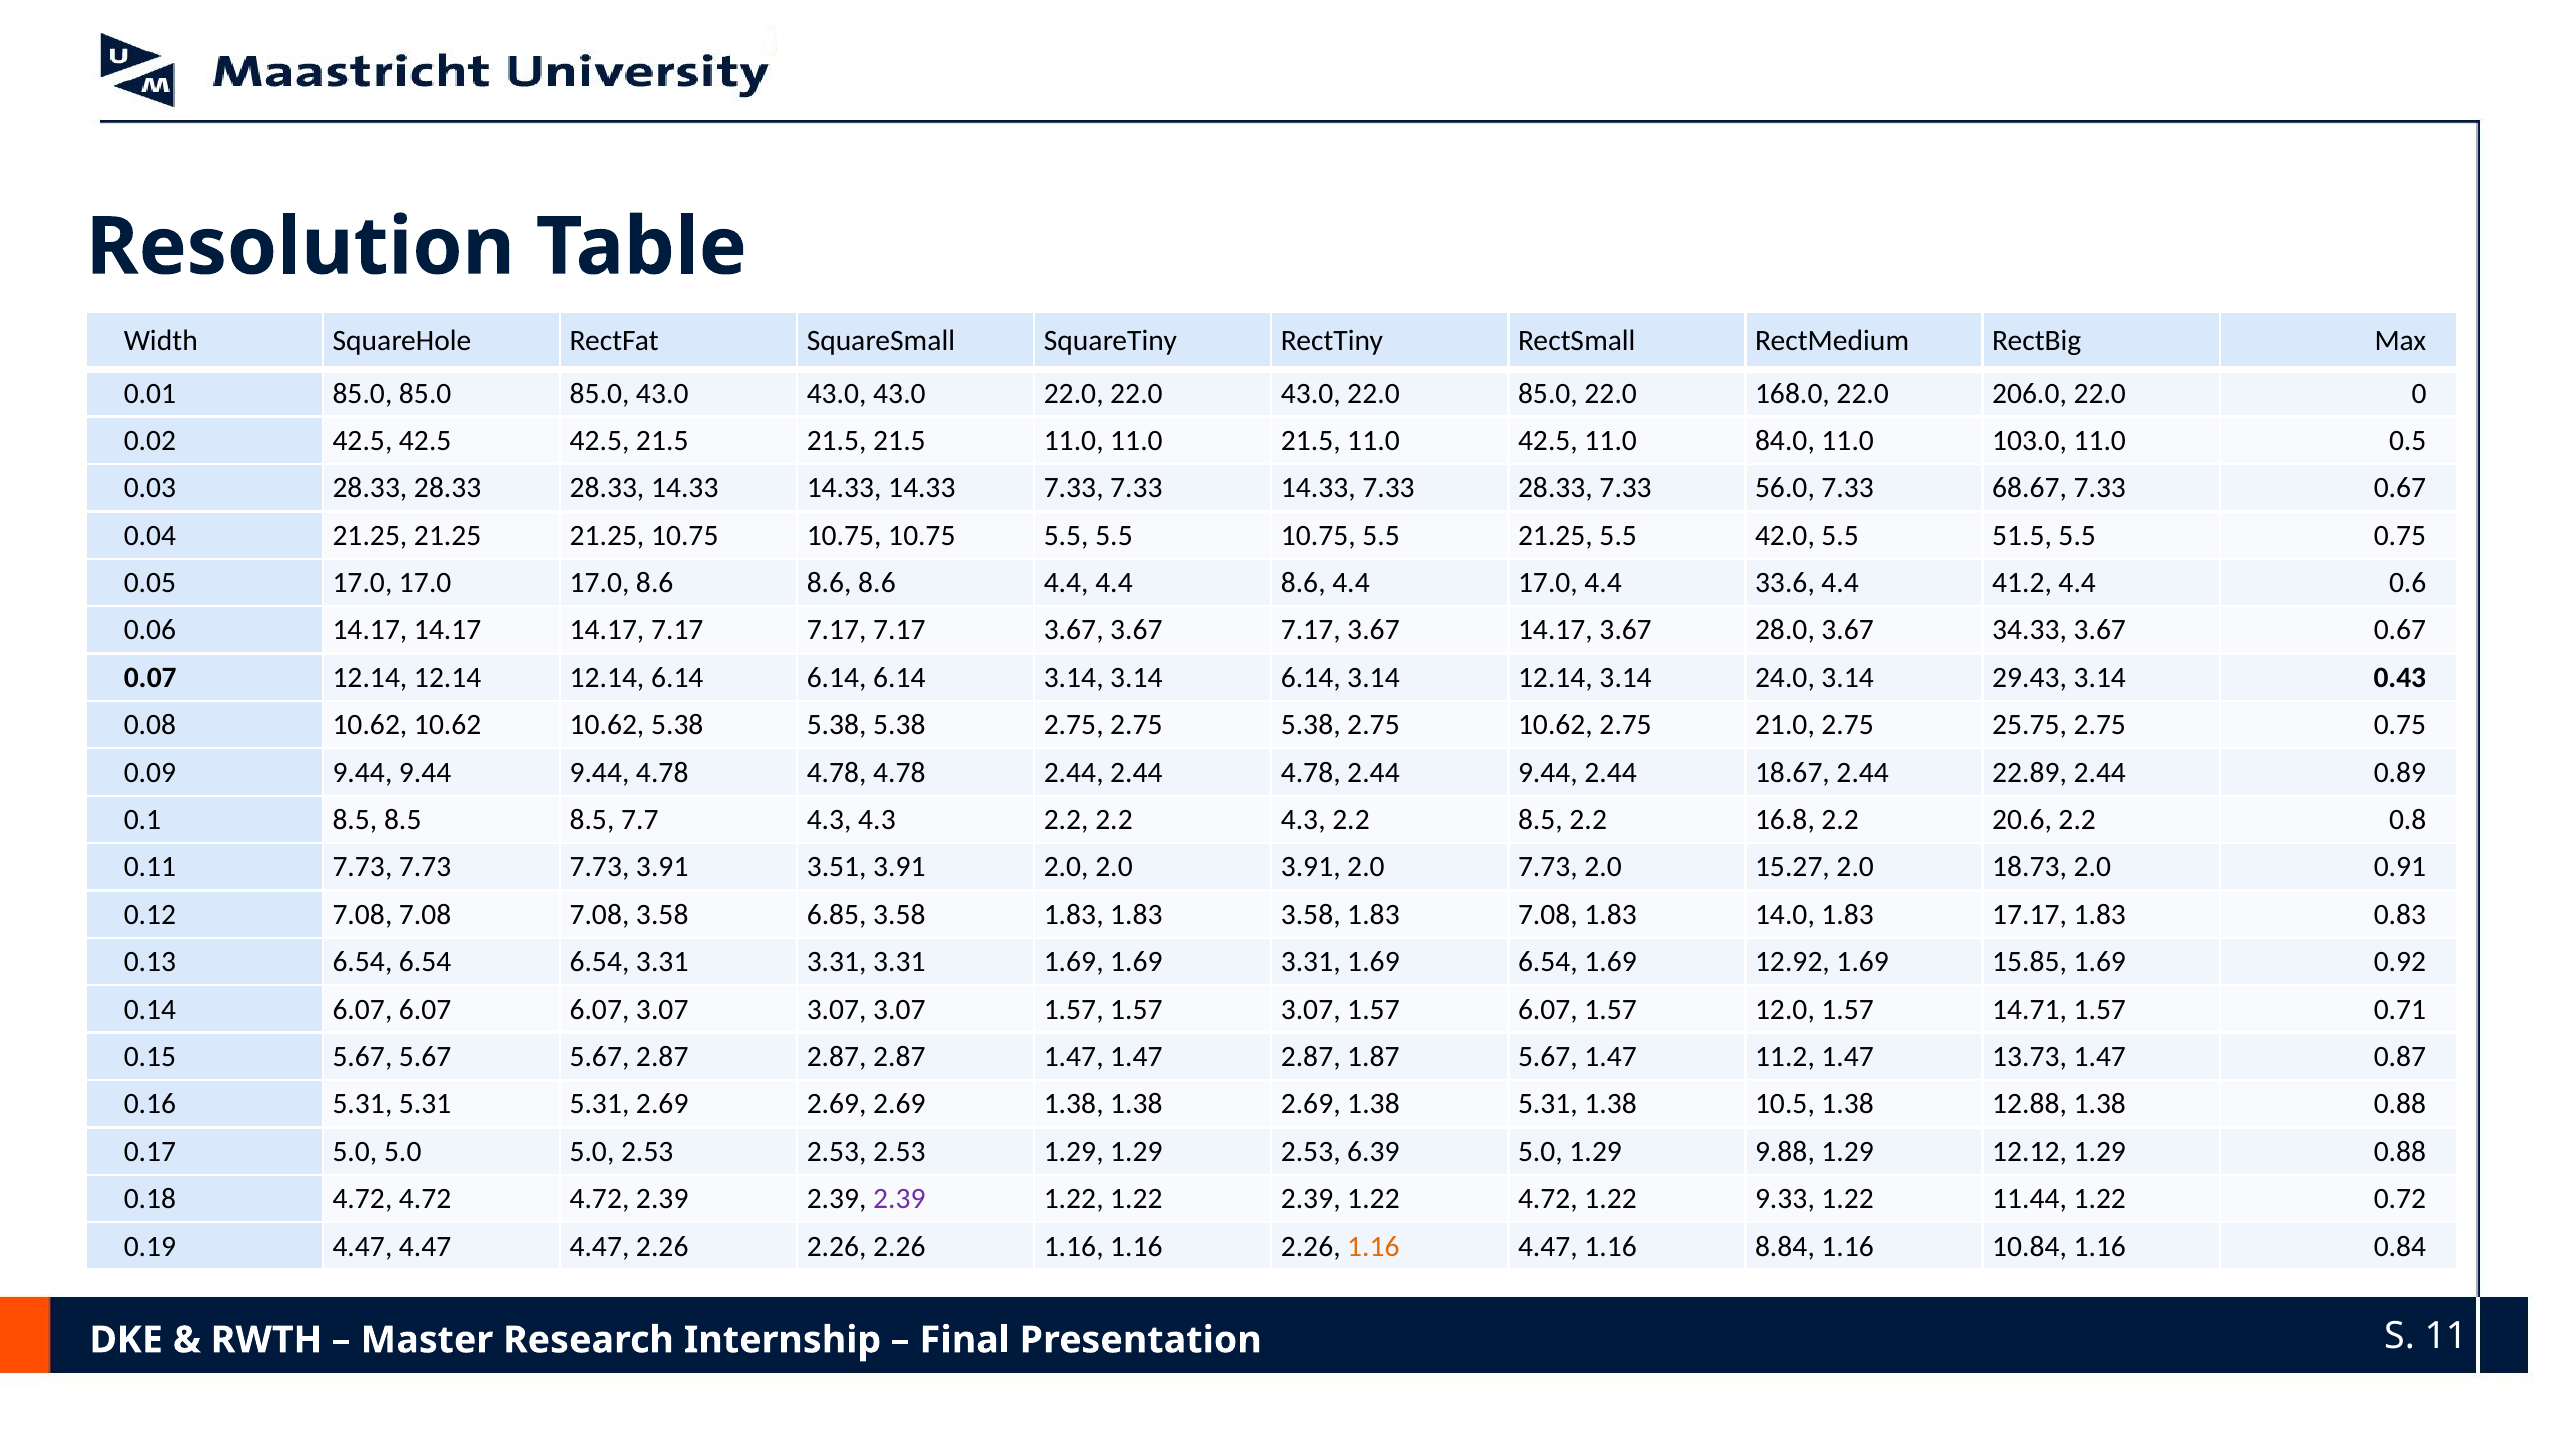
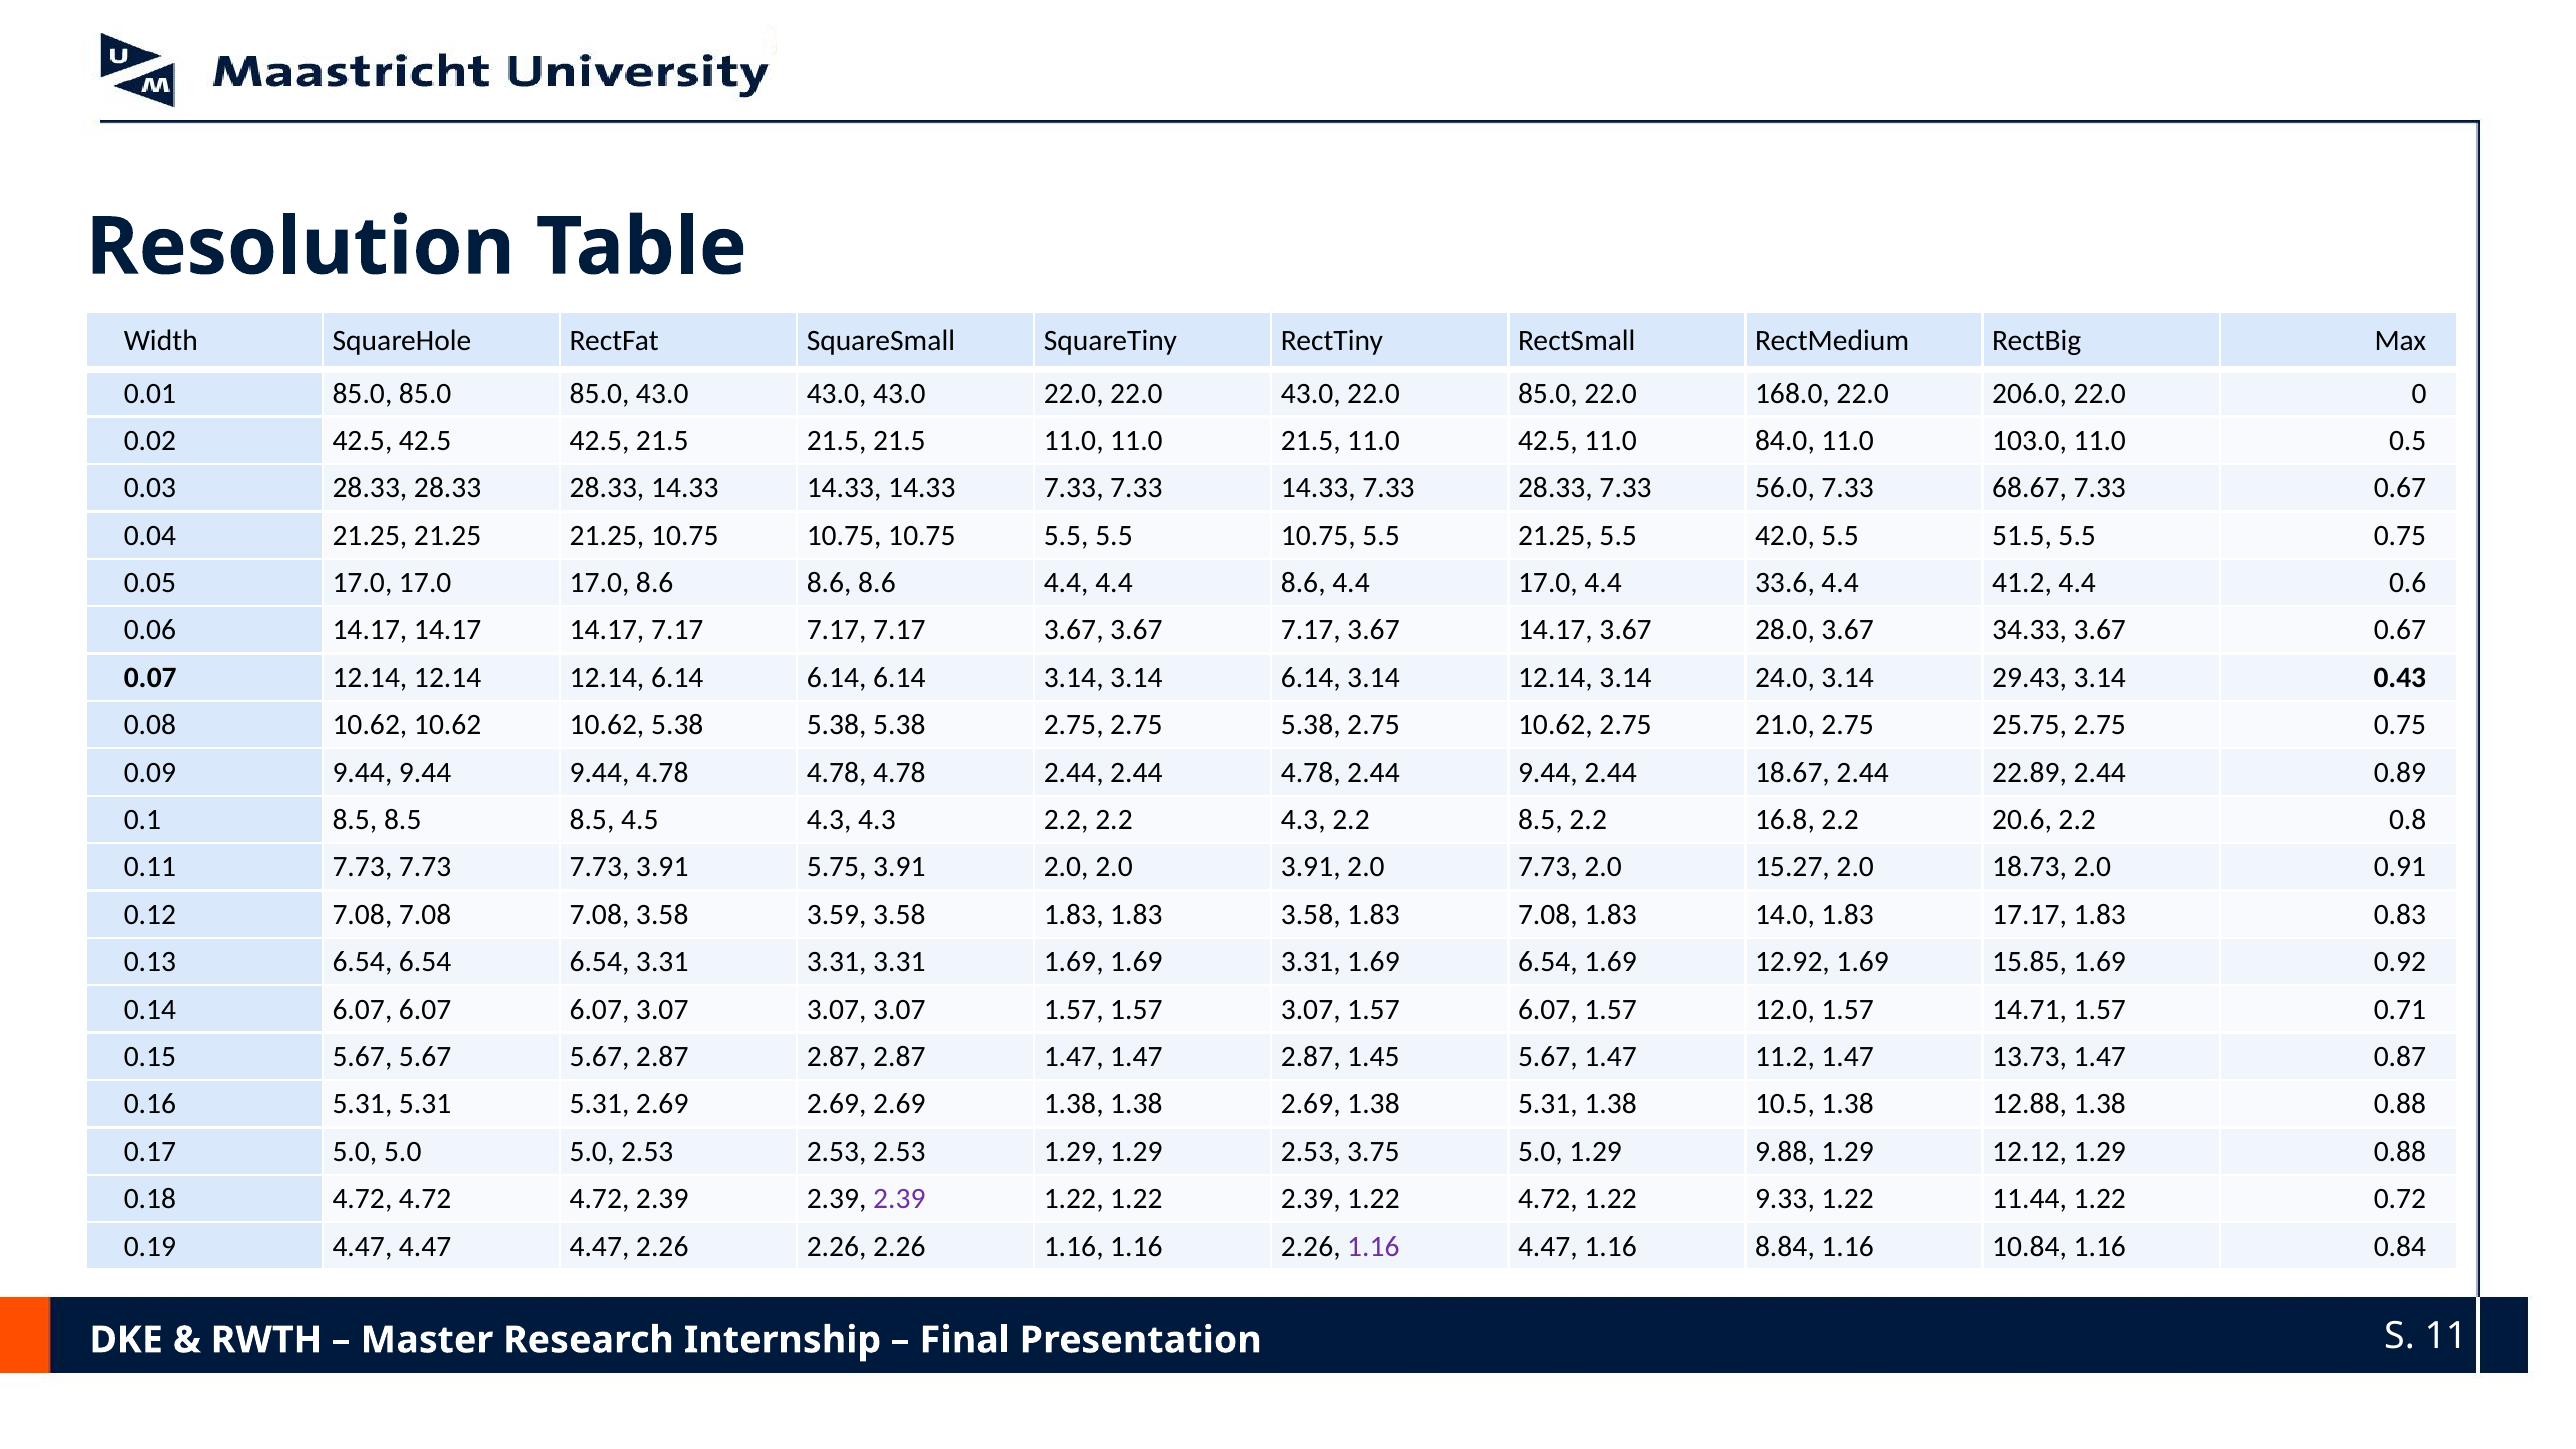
7.7: 7.7 -> 4.5 (640, 820)
3.51: 3.51 -> 5.75 (837, 867)
6.85: 6.85 -> 3.59 (837, 915)
1.87: 1.87 -> 1.45 (1373, 1057)
6.39: 6.39 -> 3.75 (1373, 1152)
1.16 colour: orange -> purple (1373, 1246)
